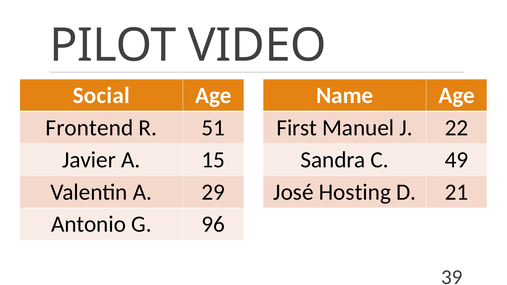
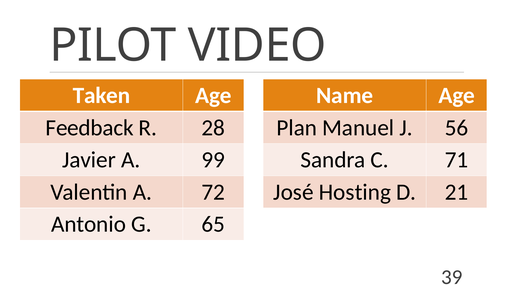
Social: Social -> Taken (101, 96)
Frontend: Frontend -> Feedback (90, 128)
51: 51 -> 28 (213, 128)
First: First -> Plan (297, 128)
22: 22 -> 56 (457, 128)
15: 15 -> 99 (213, 160)
49: 49 -> 71 (457, 160)
29: 29 -> 72 (213, 192)
96: 96 -> 65 (213, 224)
